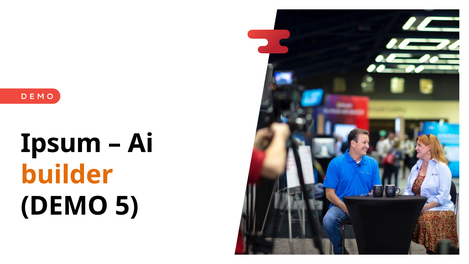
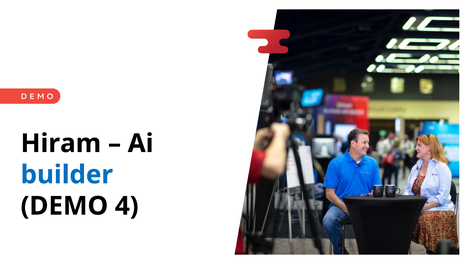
Ipsum: Ipsum -> Hiram (61, 143)
builder colour: orange -> blue (67, 175)
5: 5 -> 4 (127, 206)
